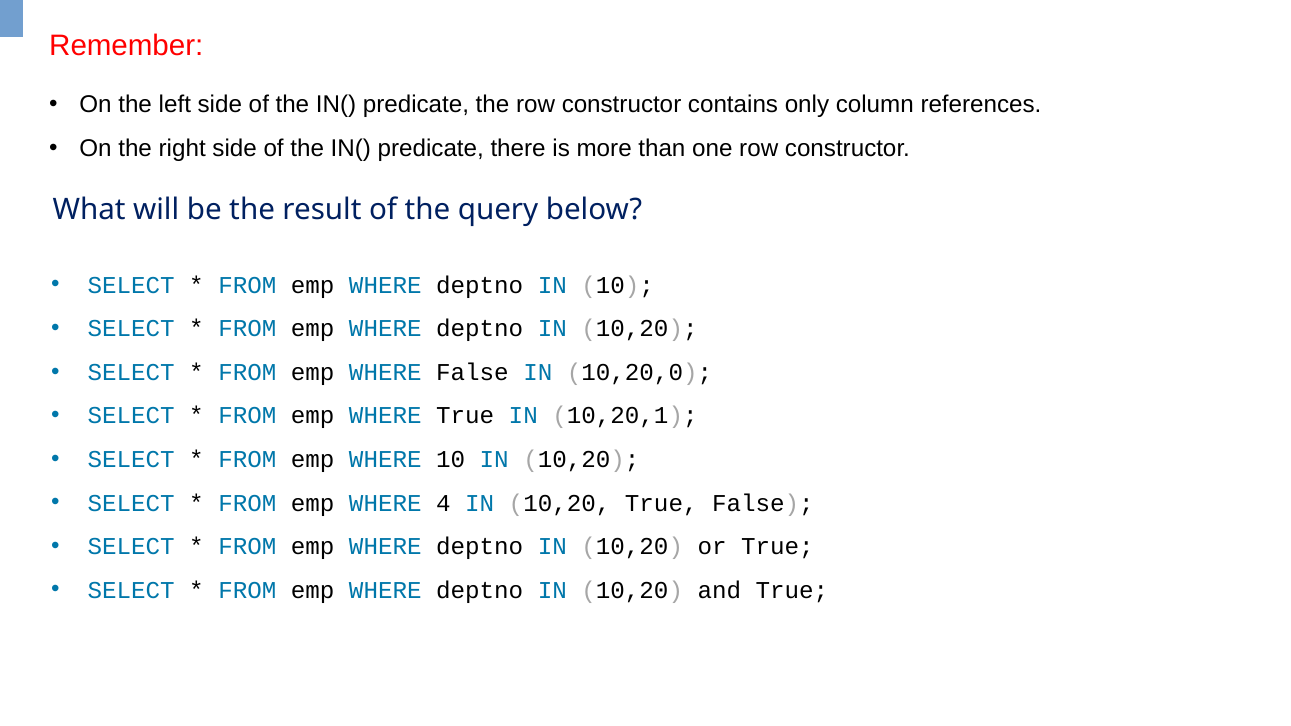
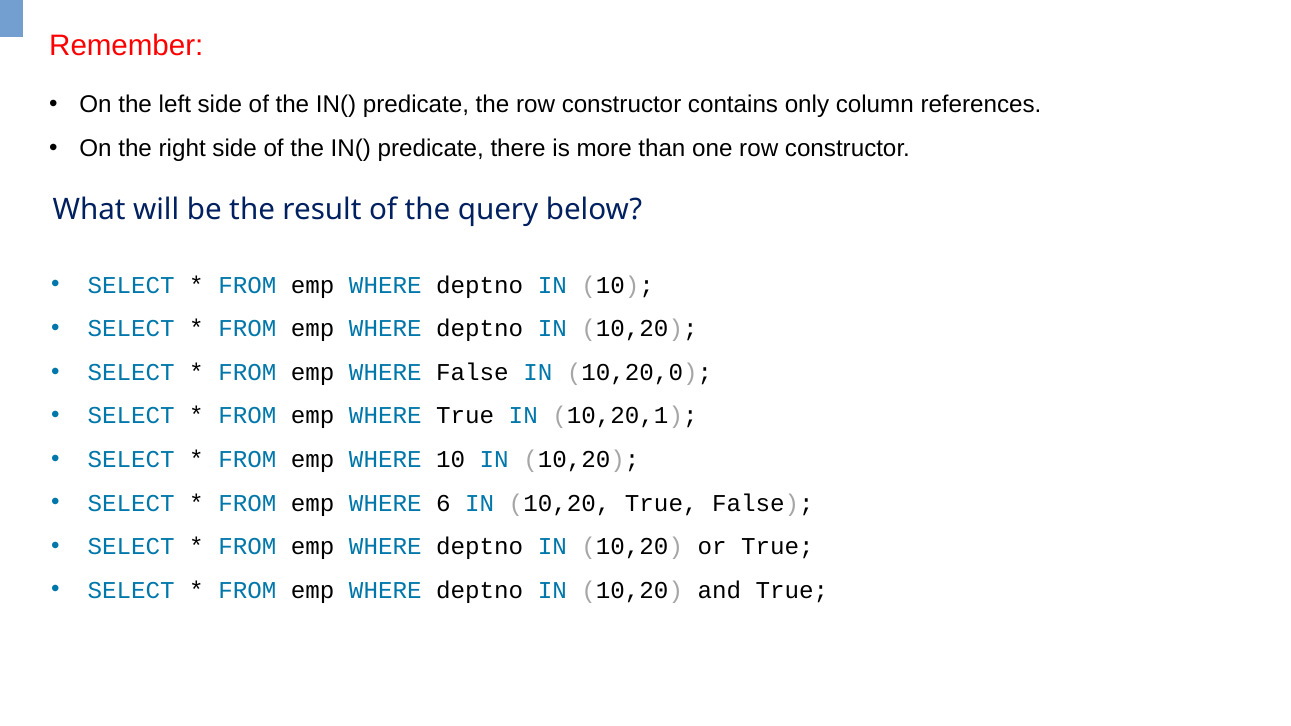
4: 4 -> 6 (443, 503)
